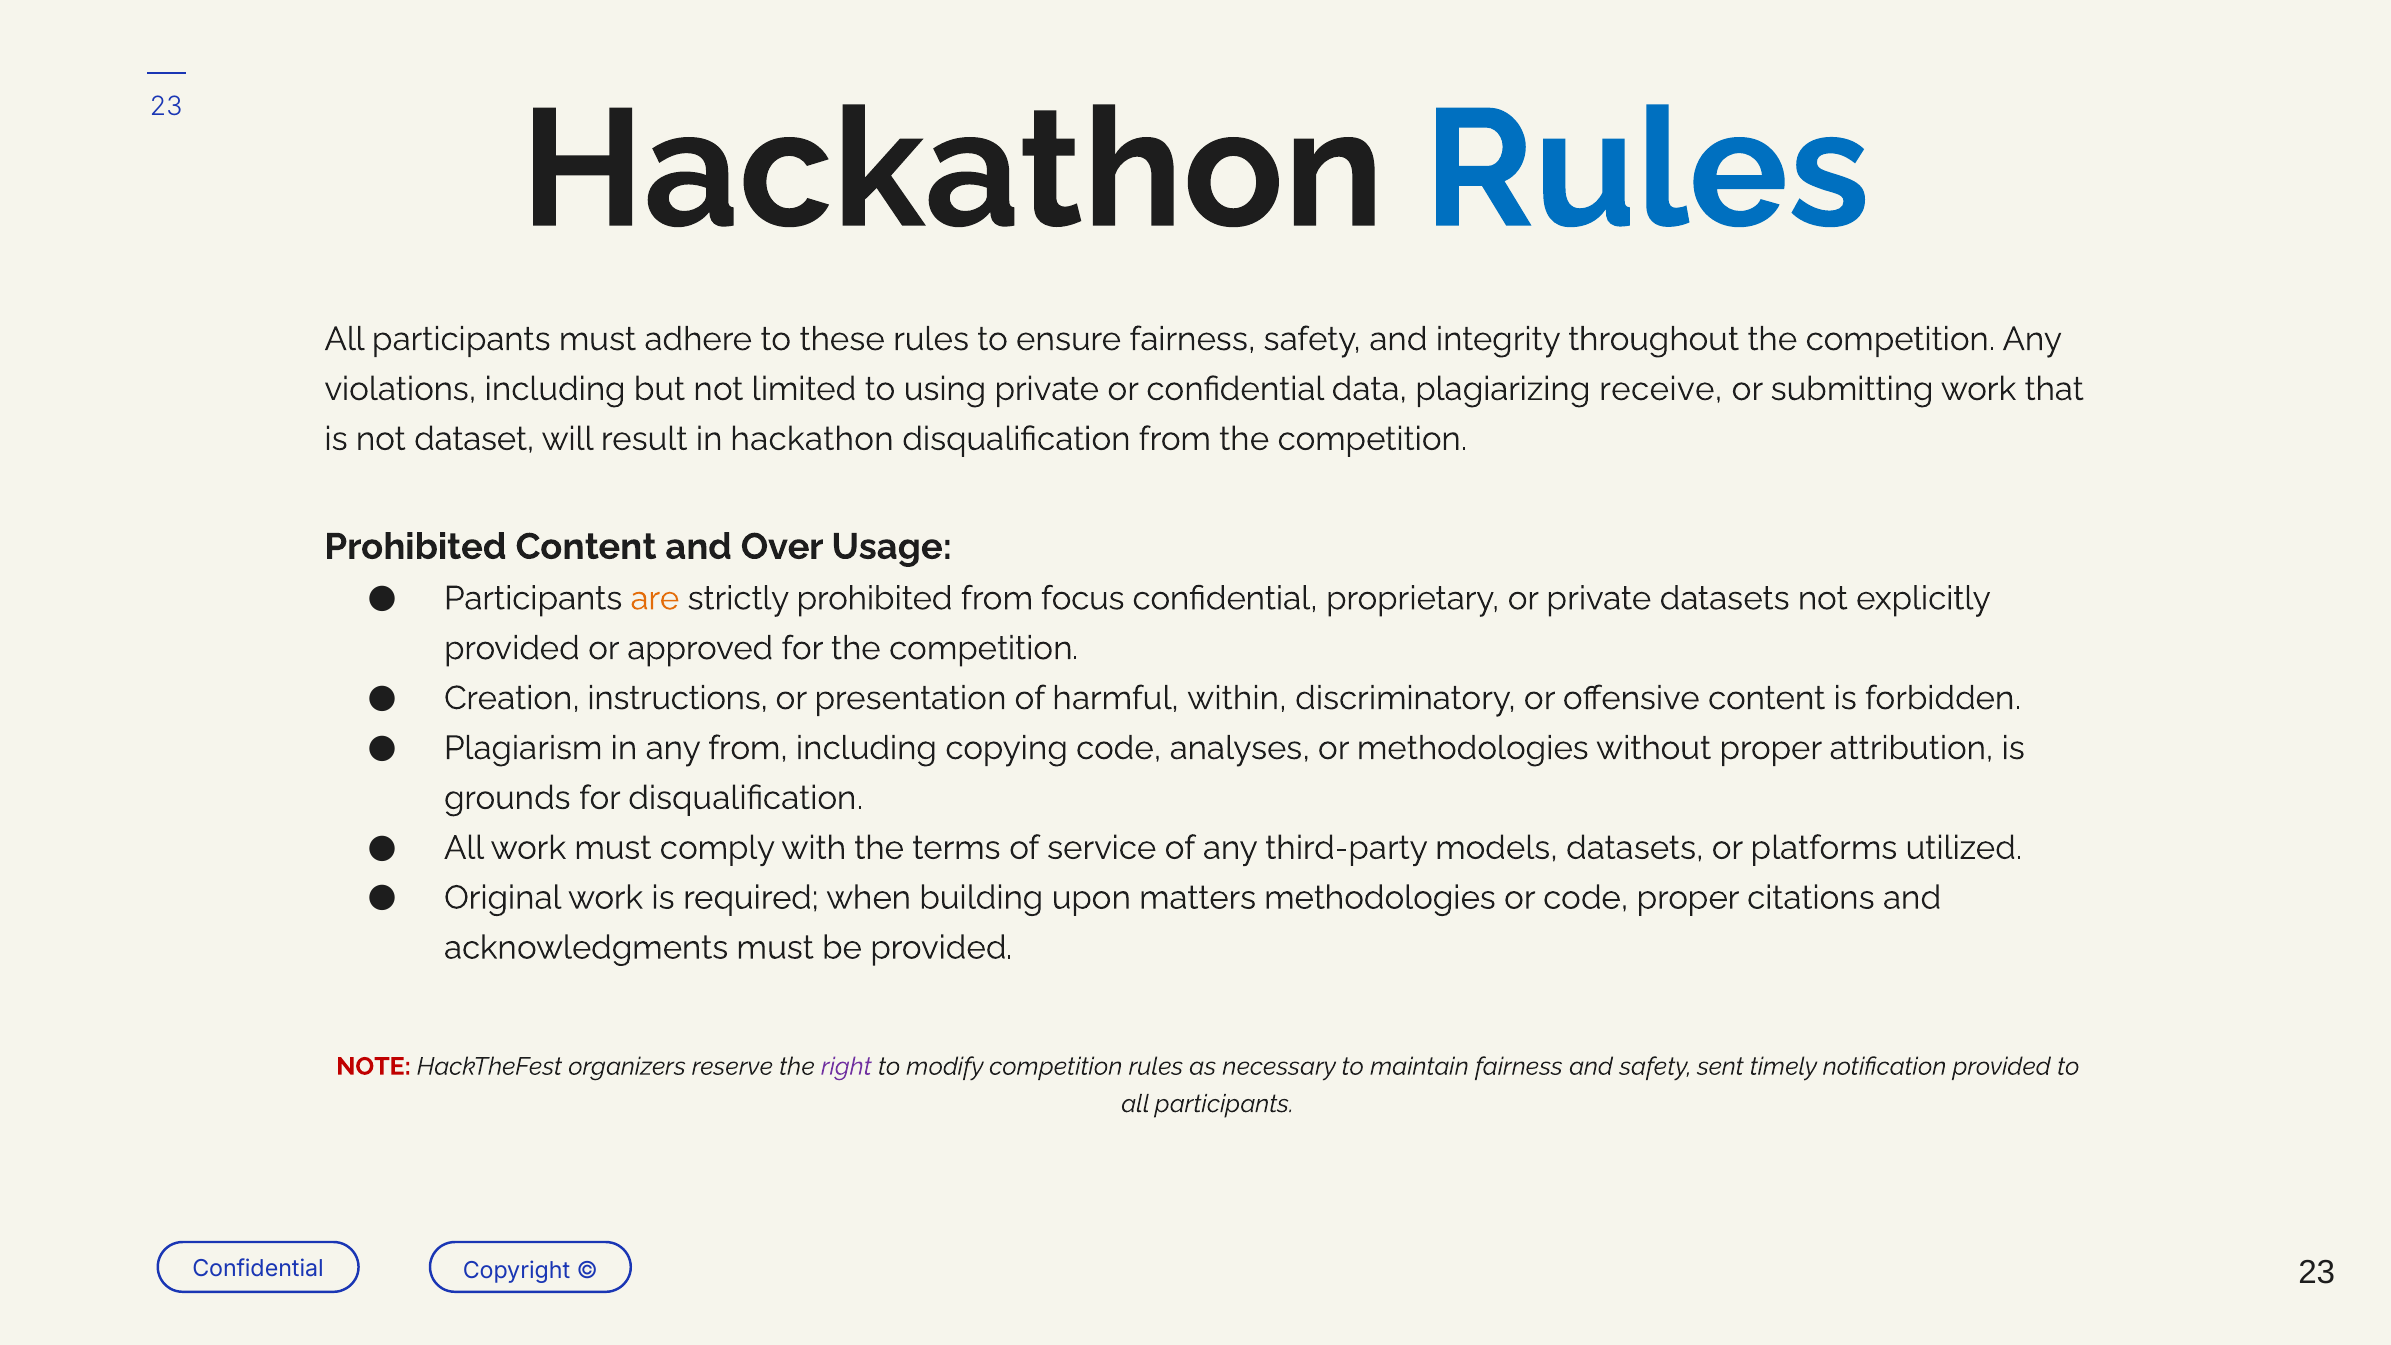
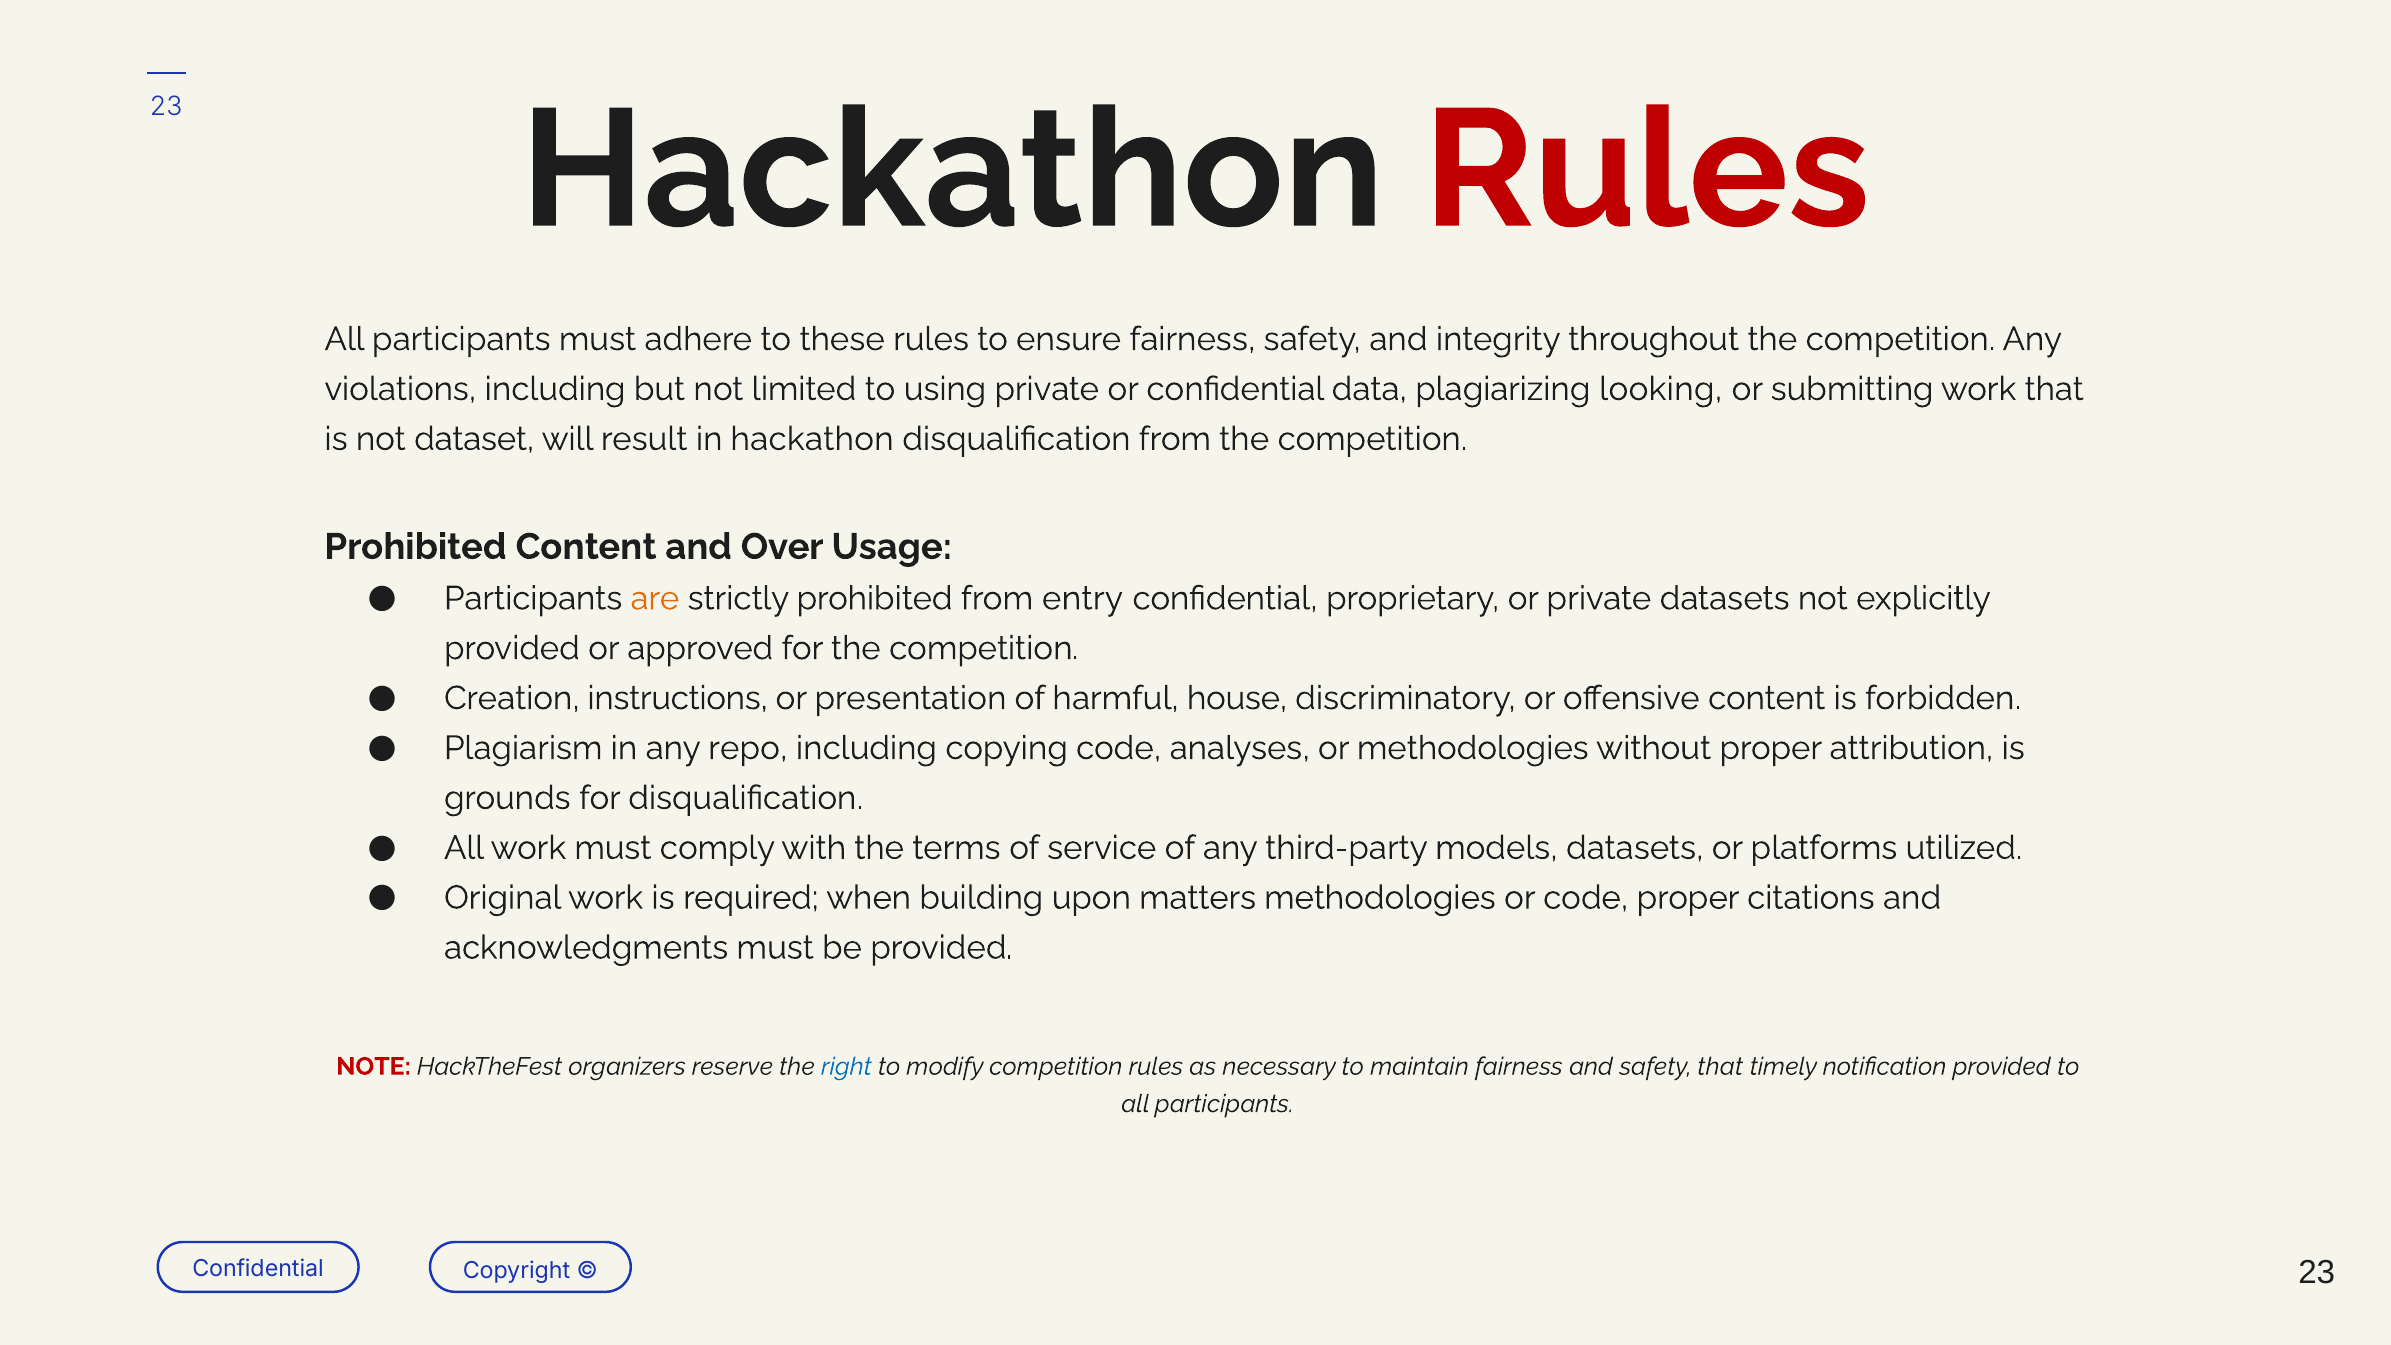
Rules colour: blue -> red (1647, 171)
receive: receive -> looking (1661, 389)
focus: focus -> entry (1082, 598)
within: within -> house (1237, 698)
any from: from -> repo (748, 748)
right colour: purple -> blue (846, 1066)
safety sent: sent -> that (1720, 1066)
